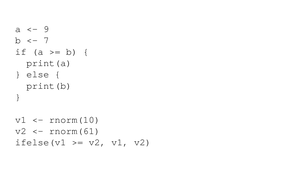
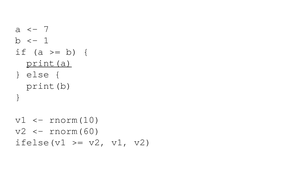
9: 9 -> 7 (46, 29)
7: 7 -> 1 (46, 40)
print(a underline: none -> present (49, 63)
rnorm(61: rnorm(61 -> rnorm(60 (75, 131)
